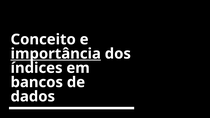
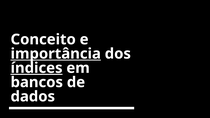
índices underline: none -> present (37, 68)
